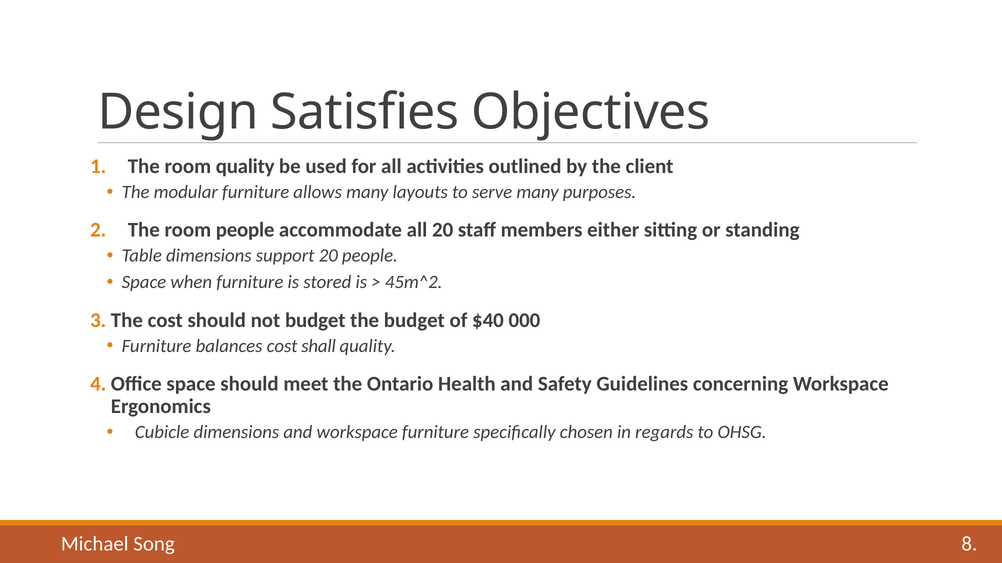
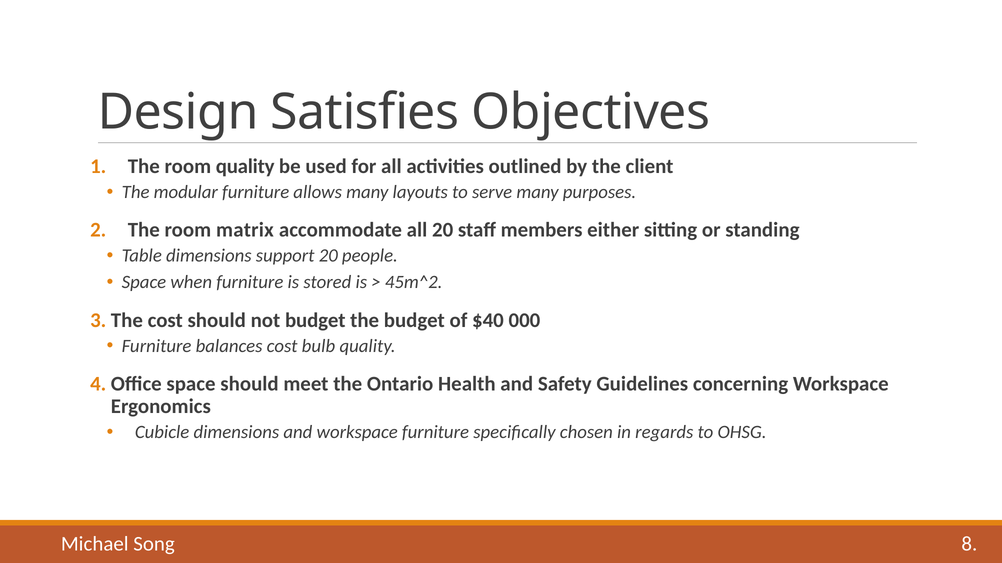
room people: people -> matrix (245, 230)
shall: shall -> bulb (318, 346)
